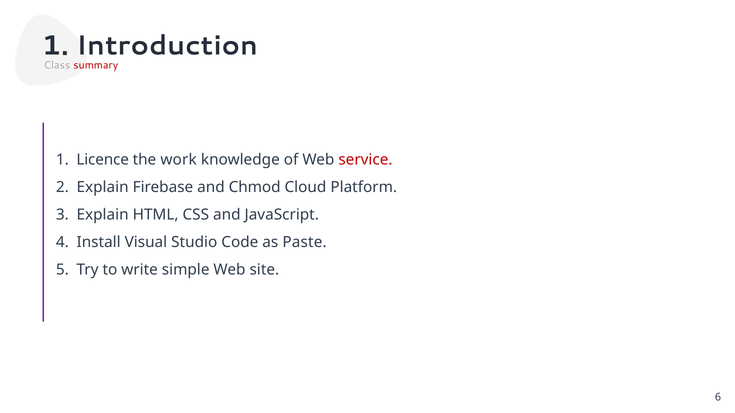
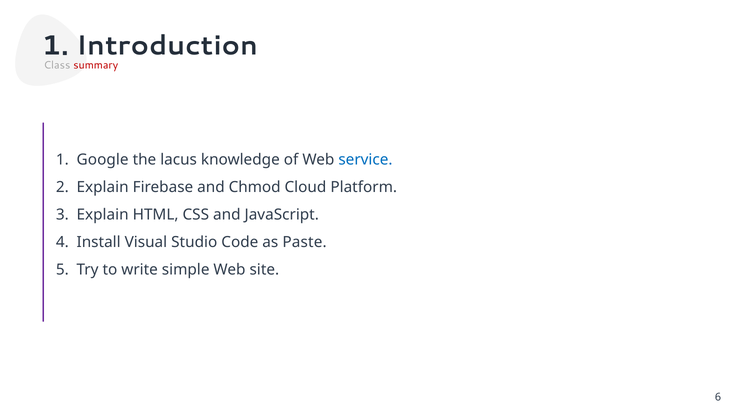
Licence: Licence -> Google (103, 160)
work: work -> lacus (179, 160)
service colour: red -> blue (365, 160)
